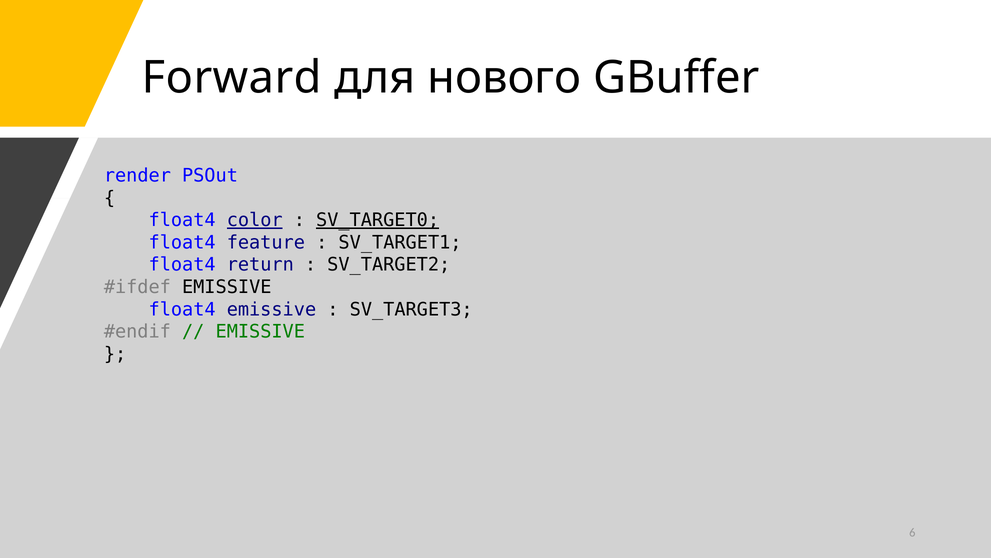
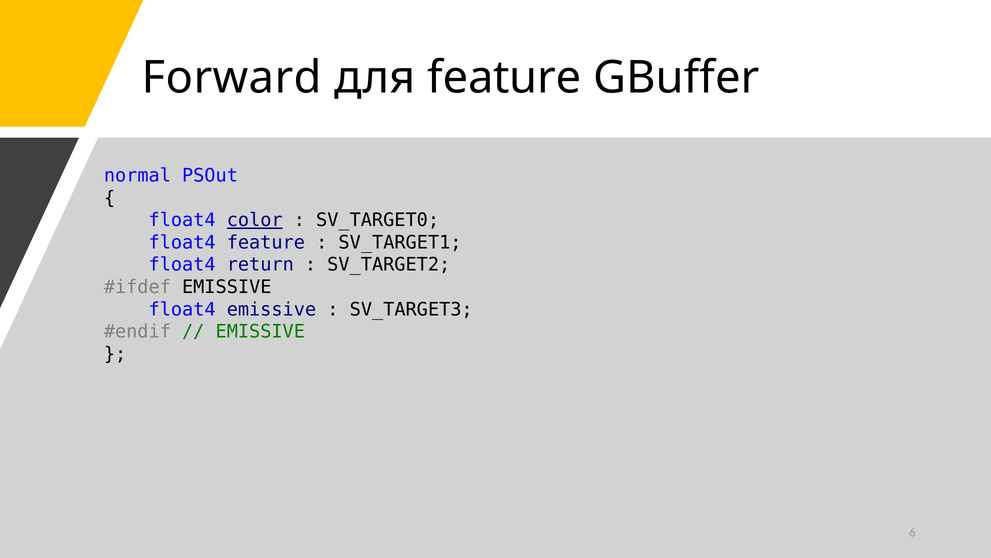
для нового: нового -> feature (504, 78)
render: render -> normal (137, 175)
SV_TARGET0 underline: present -> none (378, 220)
